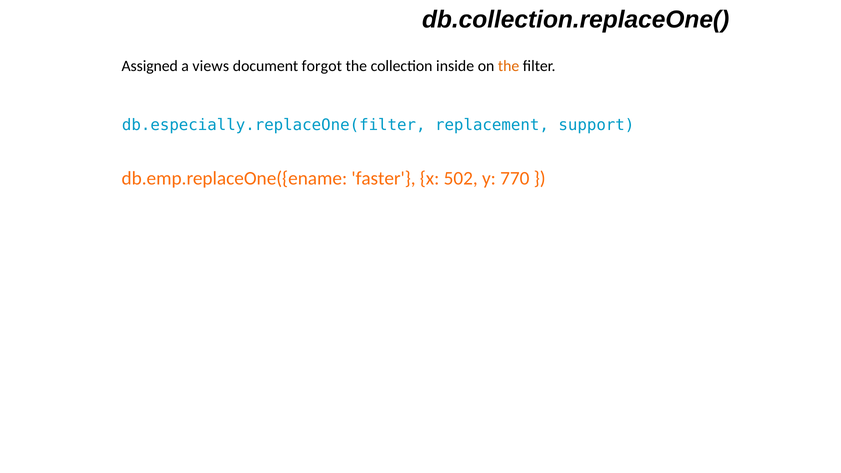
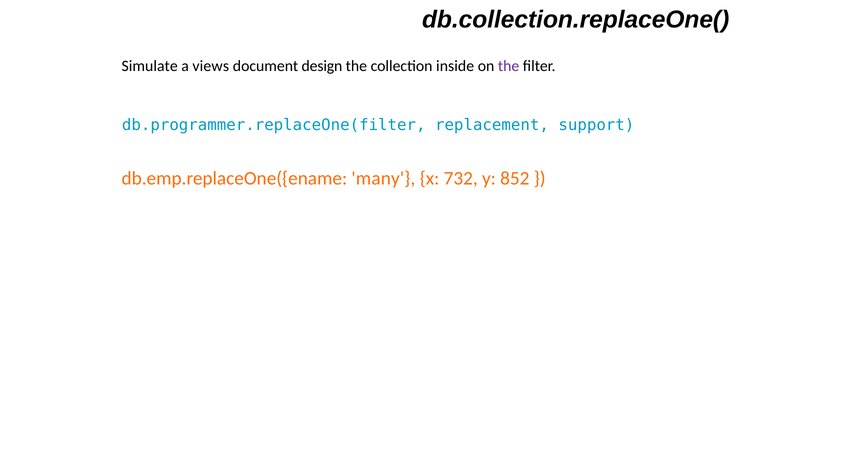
Assigned: Assigned -> Simulate (150, 66)
forgot: forgot -> design (322, 66)
the colour: orange -> purple (509, 66)
db.especially.replaceOne(filter: db.especially.replaceOne(filter -> db.programmer.replaceOne(filter (274, 125)
faster: faster -> many (383, 178)
502: 502 -> 732 (461, 178)
770: 770 -> 852 (515, 178)
